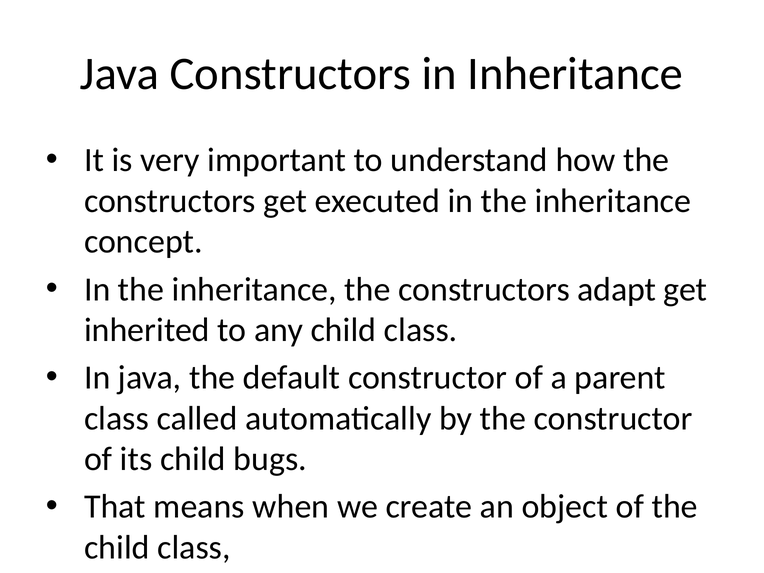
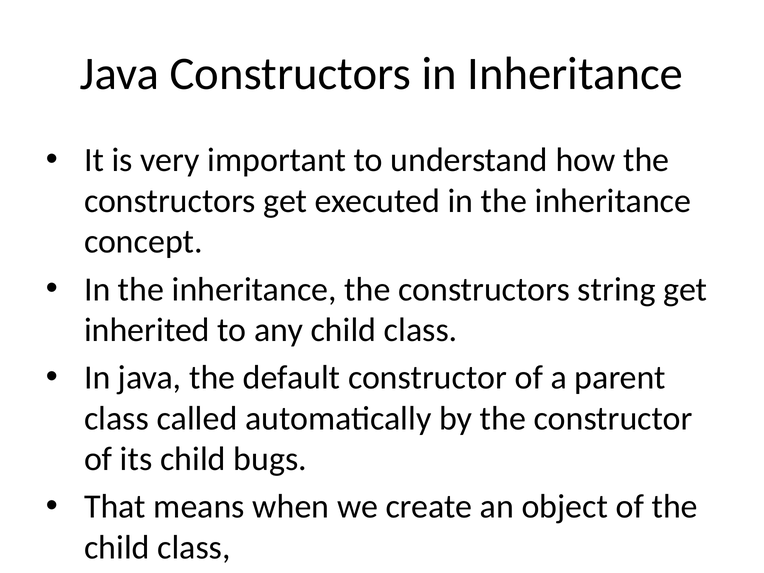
adapt: adapt -> string (617, 289)
